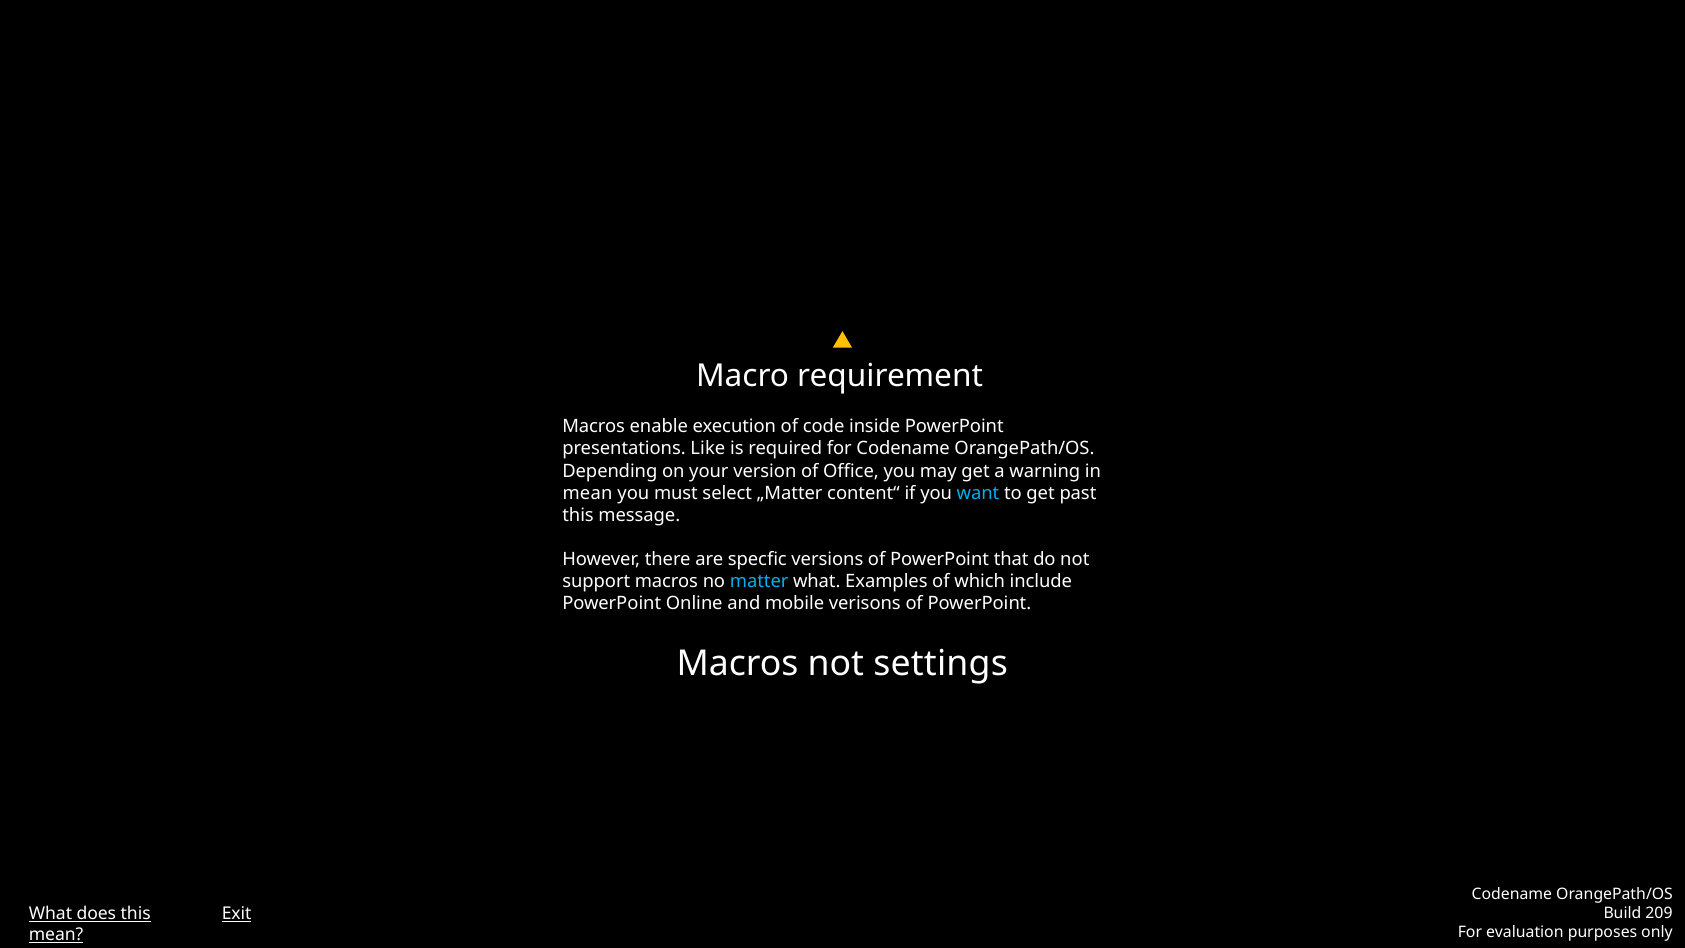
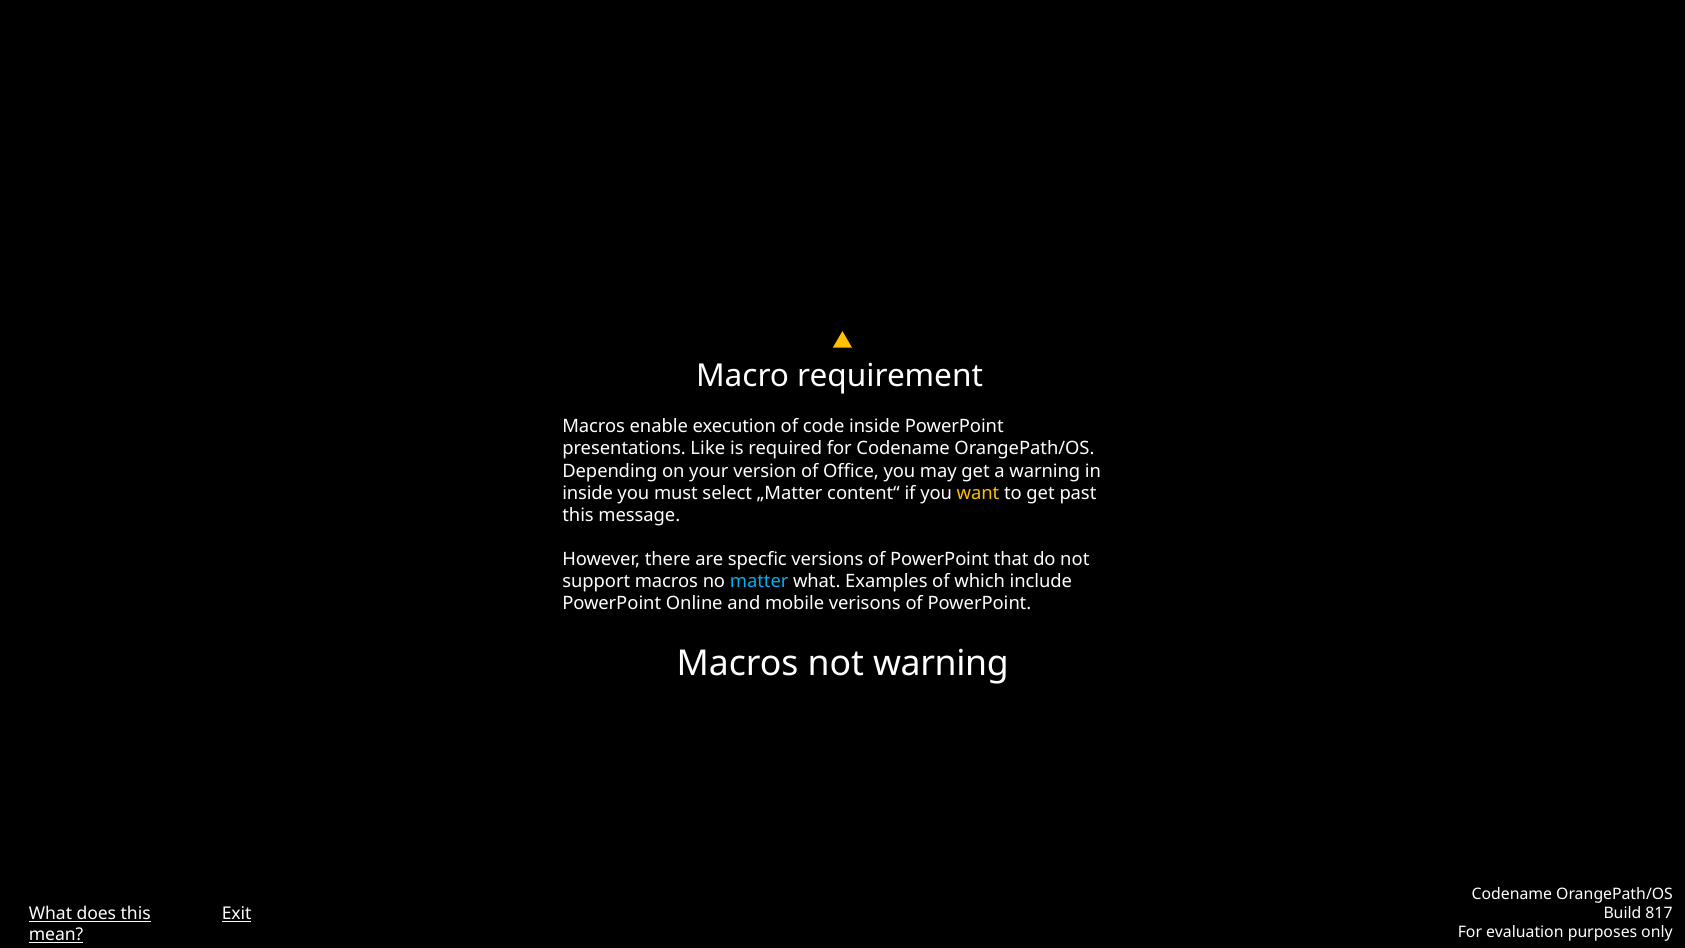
mean: mean -> inside (588, 493)
want colour: light blue -> yellow (978, 493)
not settings: settings -> warning (941, 663)
209: 209 -> 817 (1659, 913)
